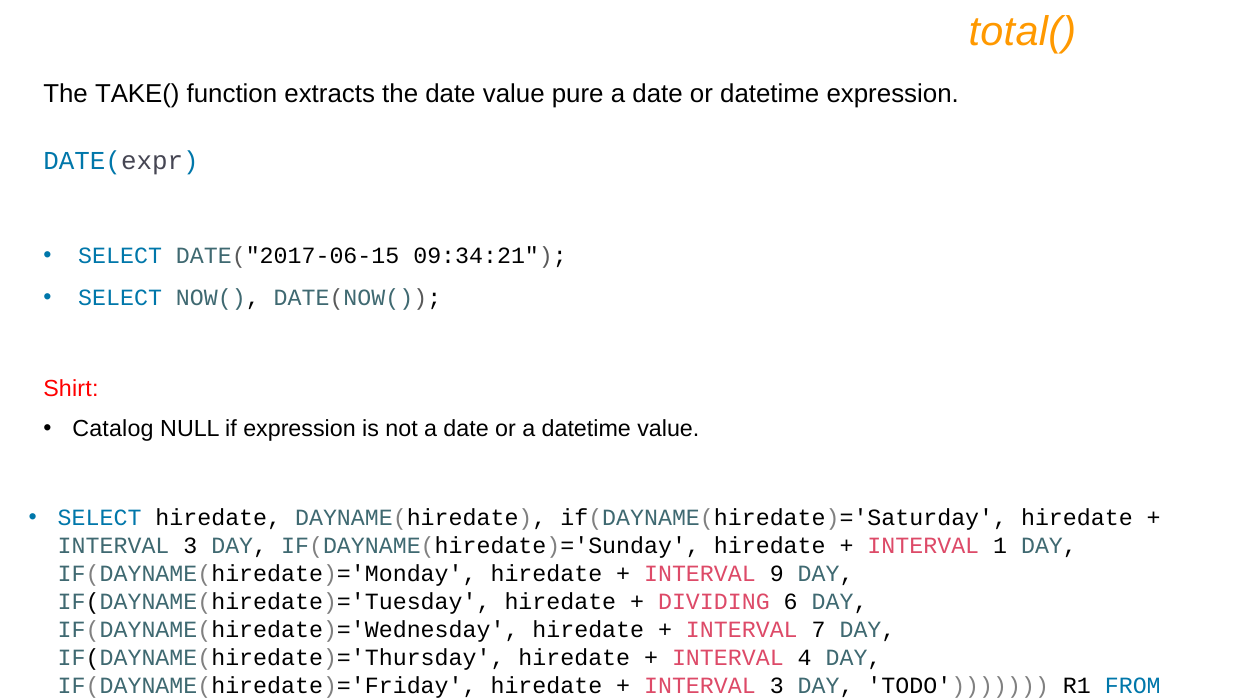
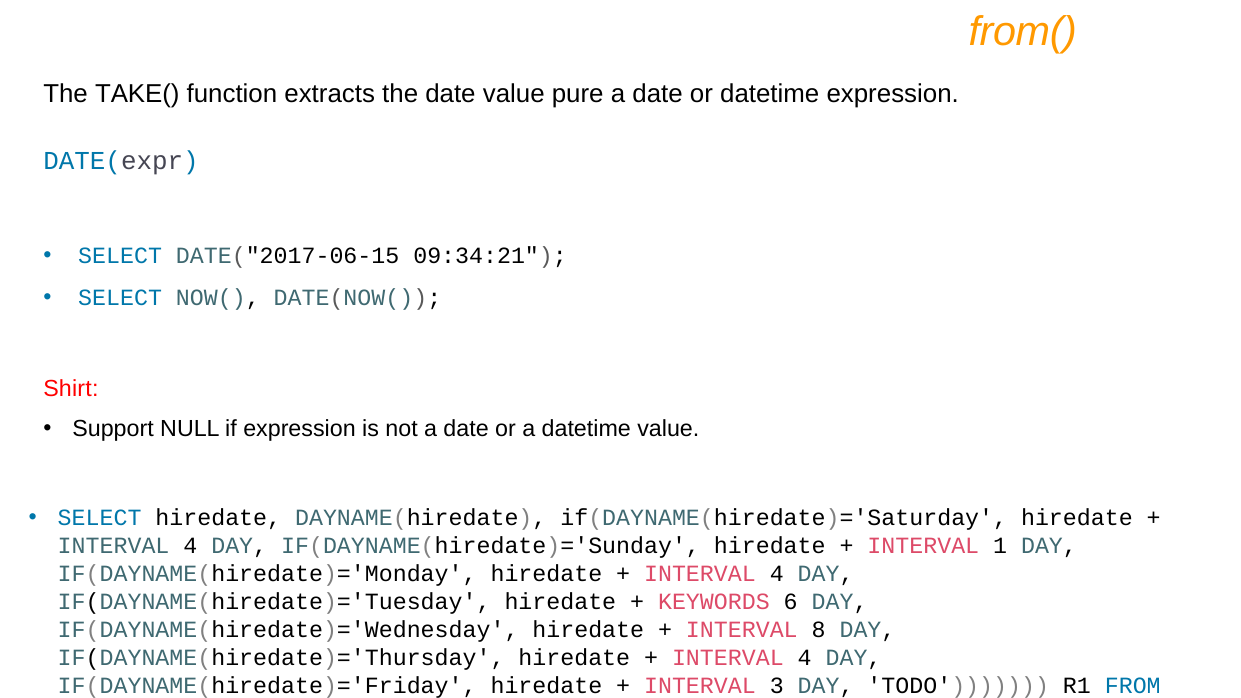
total(: total( -> from( (1023, 32)
Catalog: Catalog -> Support (113, 429)
3: 3 -> 4 (190, 546)
9: 9 -> 4 (777, 574)
DIVIDING: DIVIDING -> KEYWORDS (714, 602)
7: 7 -> 8 (819, 630)
